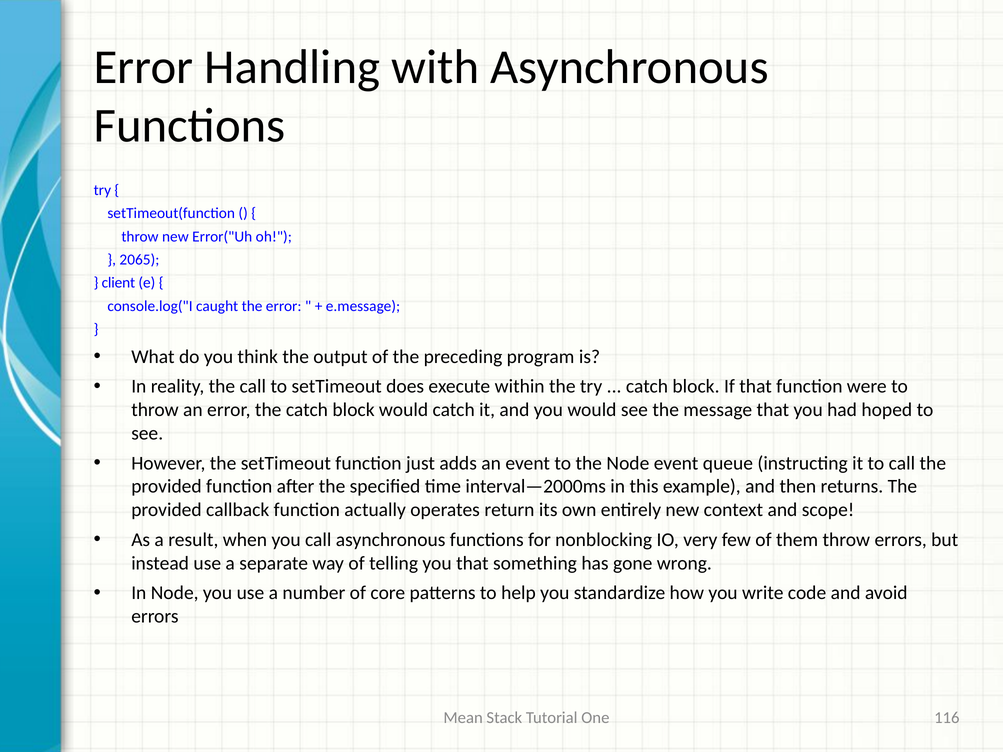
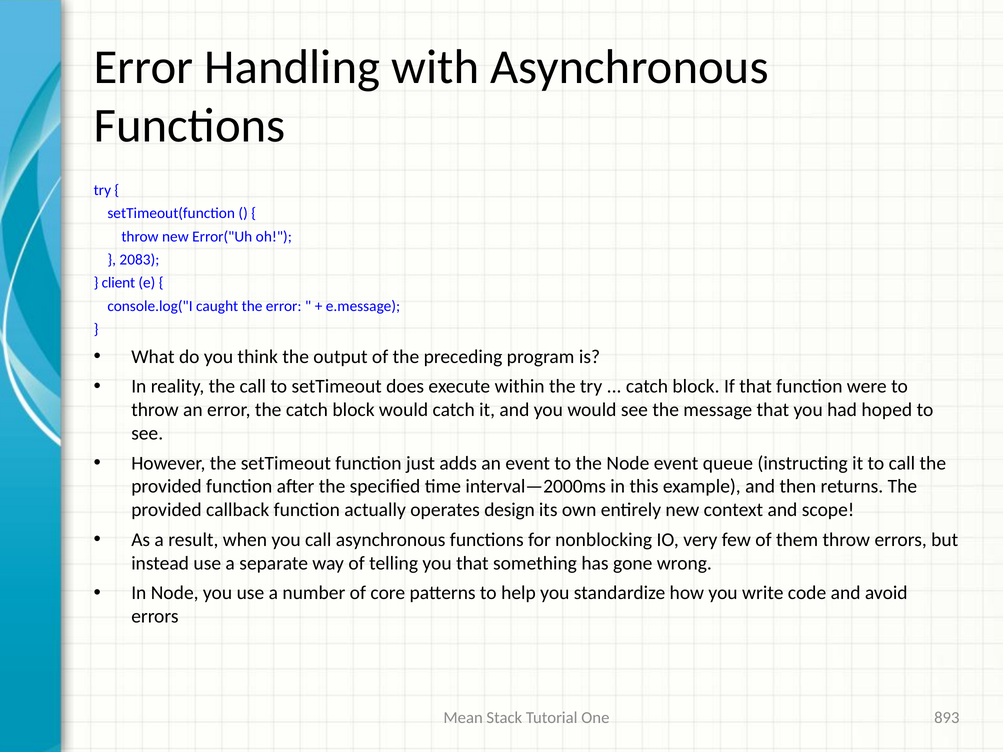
2065: 2065 -> 2083 (139, 260)
return: return -> design (510, 510)
116: 116 -> 893 (947, 718)
